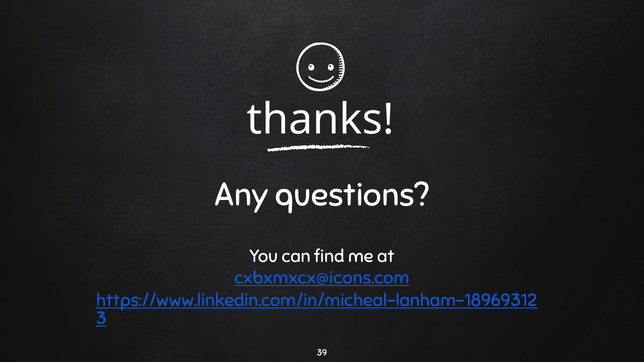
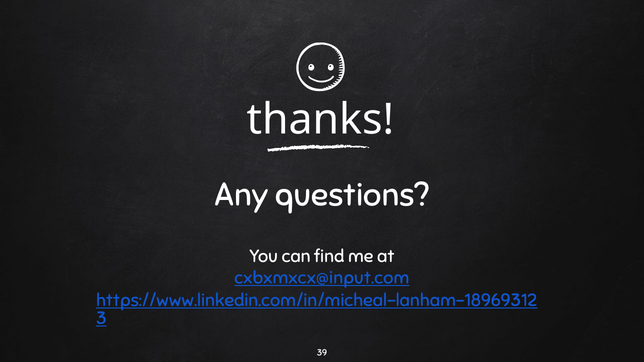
cxbxmxcx@icons.com: cxbxmxcx@icons.com -> cxbxmxcx@input.com (322, 278)
